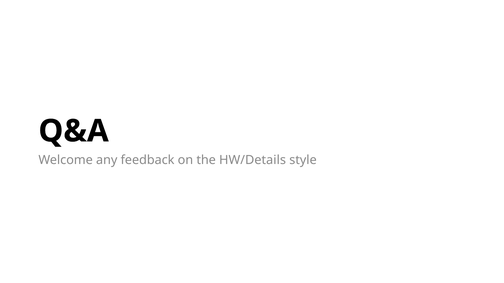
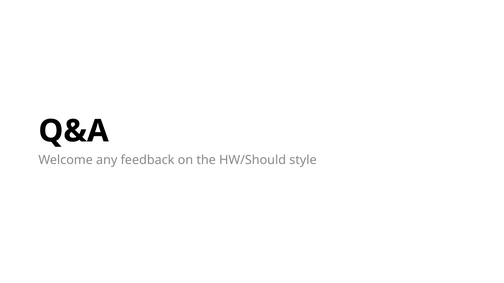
HW/Details: HW/Details -> HW/Should (253, 160)
